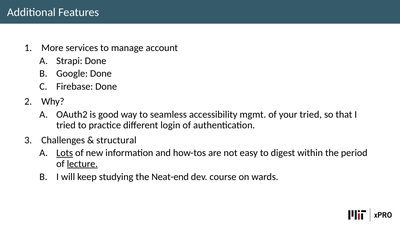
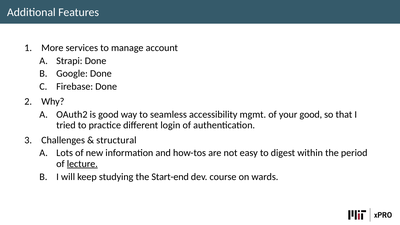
your tried: tried -> good (311, 114)
Lots underline: present -> none (65, 153)
Neat-end: Neat-end -> Start-end (170, 177)
